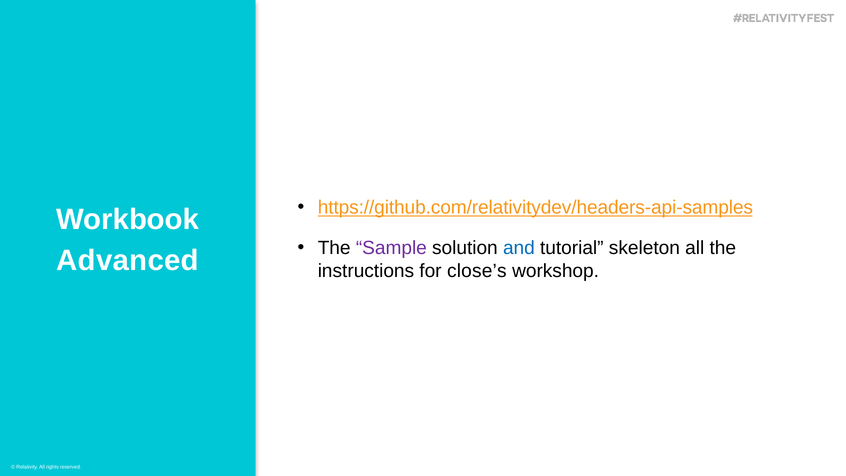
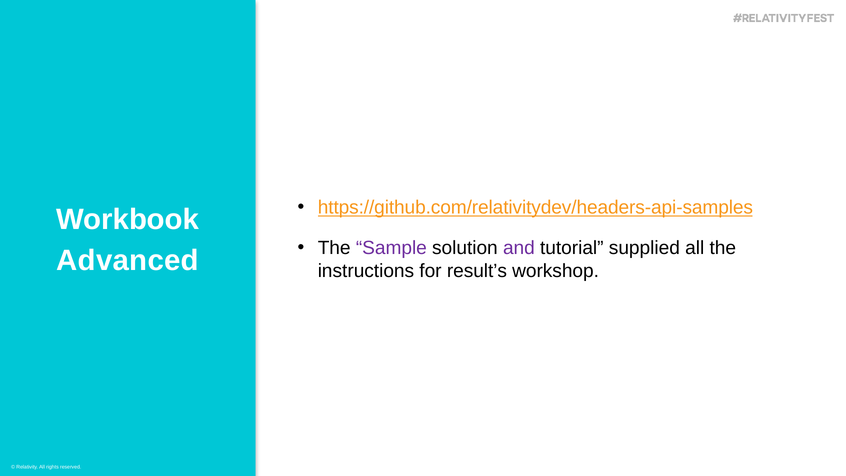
and colour: blue -> purple (519, 248)
skeleton: skeleton -> supplied (644, 248)
close’s: close’s -> result’s (477, 271)
